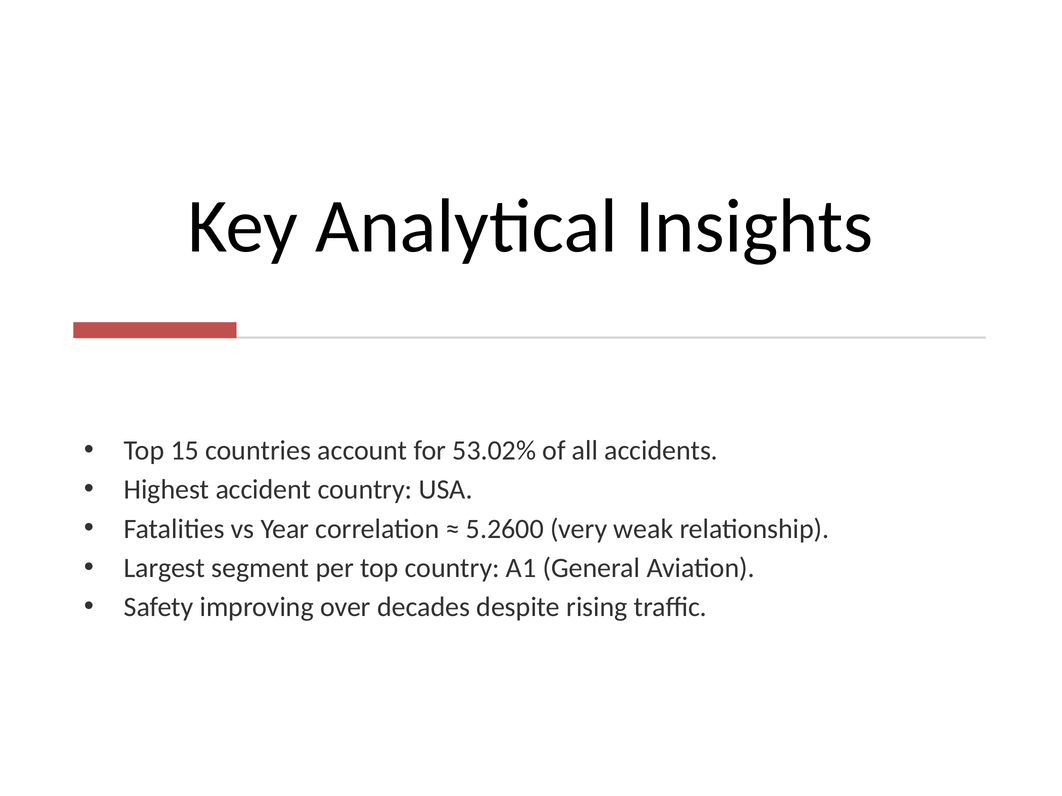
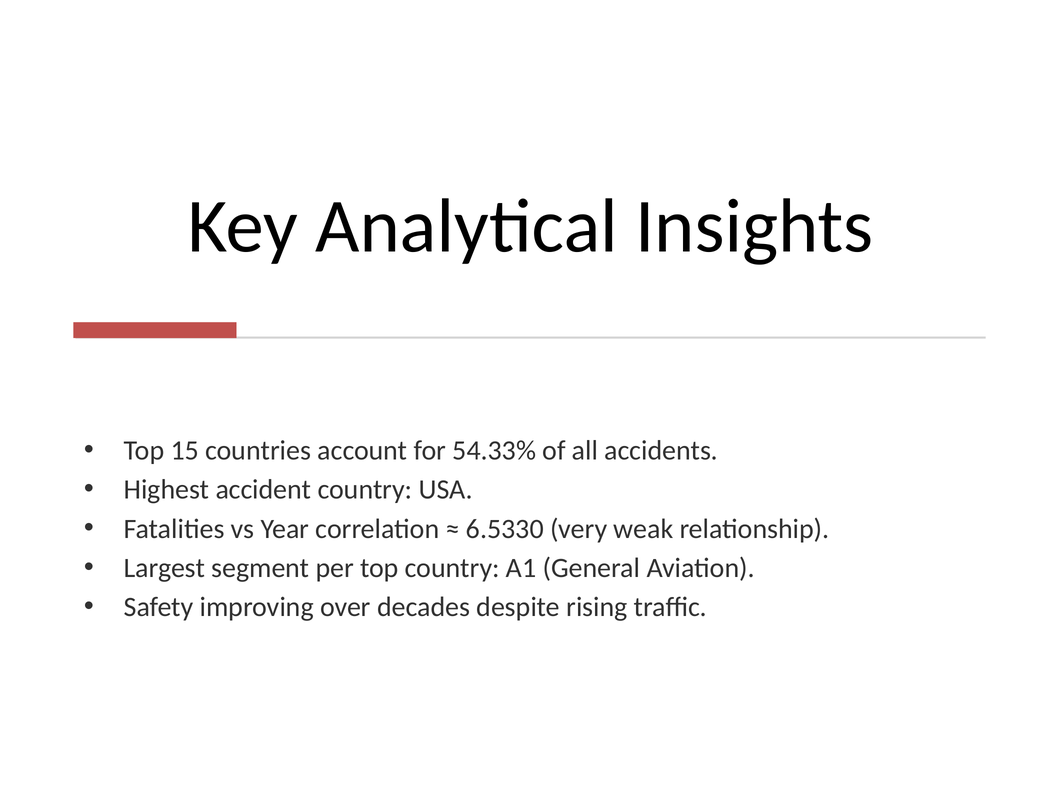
53.02%: 53.02% -> 54.33% (494, 451)
5.2600: 5.2600 -> 6.5330 (505, 529)
